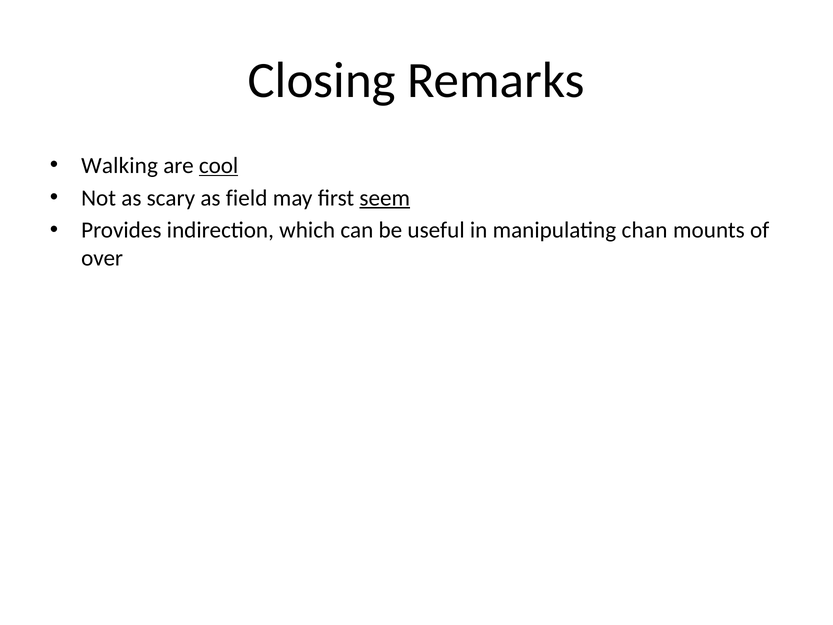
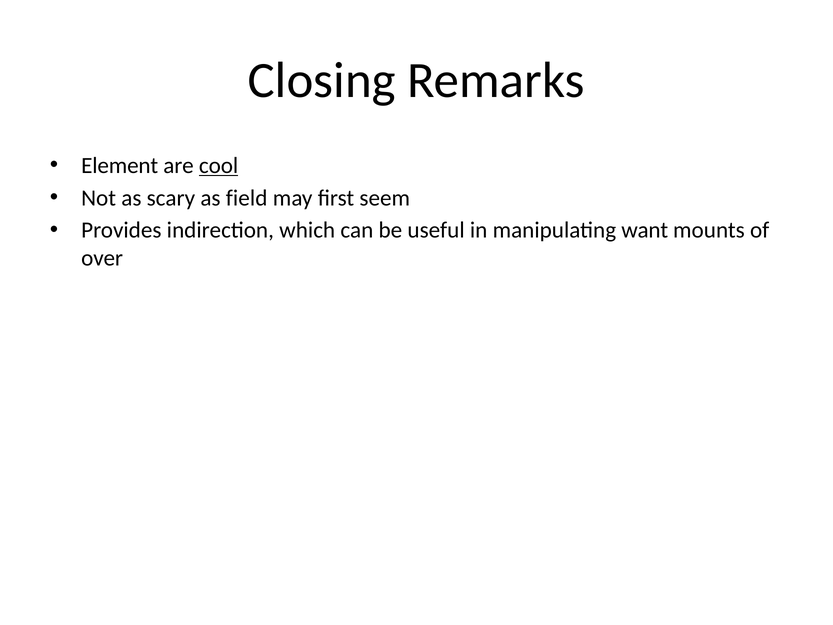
Walking: Walking -> Element (120, 165)
seem underline: present -> none (385, 198)
chan: chan -> want (645, 230)
